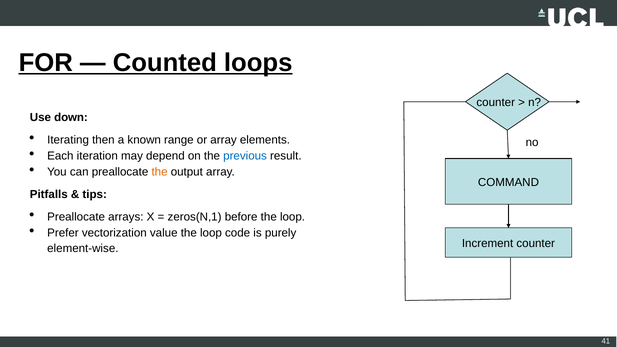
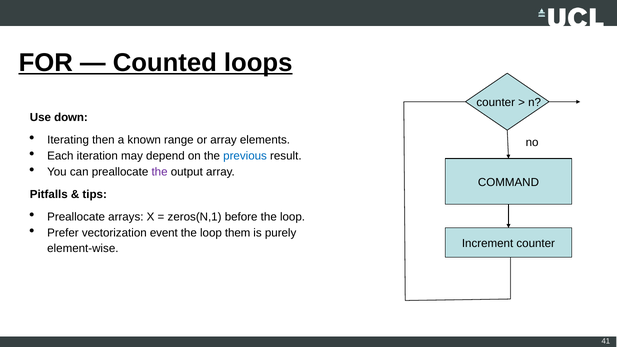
the colour: orange -> purple (160, 172)
value: value -> event (164, 233)
code: code -> them (238, 233)
